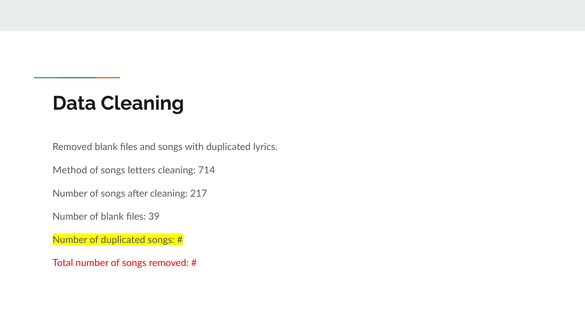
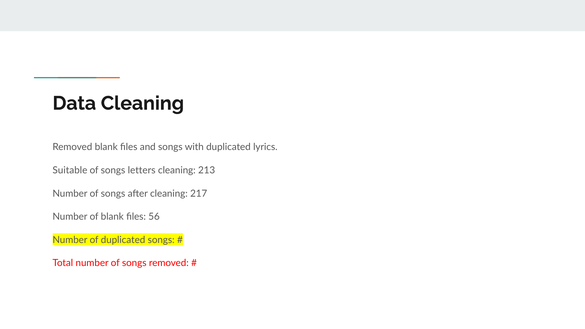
Method: Method -> Suitable (70, 170)
714: 714 -> 213 (207, 170)
39: 39 -> 56 (154, 217)
